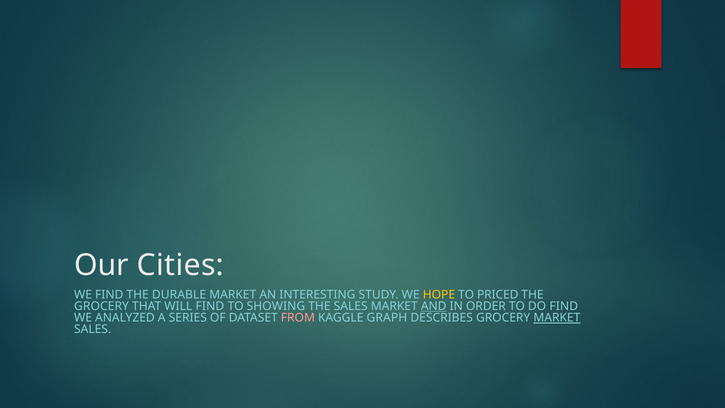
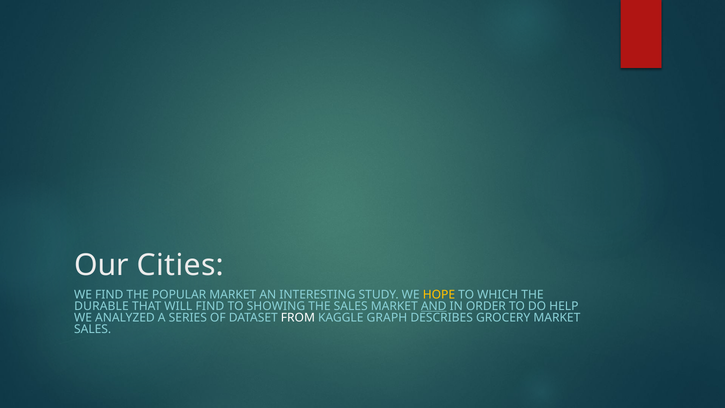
DURABLE: DURABLE -> POPULAR (179, 294)
PRICED: PRICED -> WHICH (498, 294)
GROCERY: GROCERY -> DURABLE (101, 306)
DO FIND: FIND -> HELP (564, 306)
FROM colour: pink -> white (298, 318)
MARKET underline: present -> none (557, 318)
